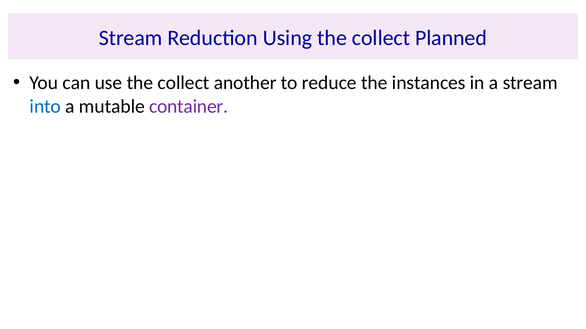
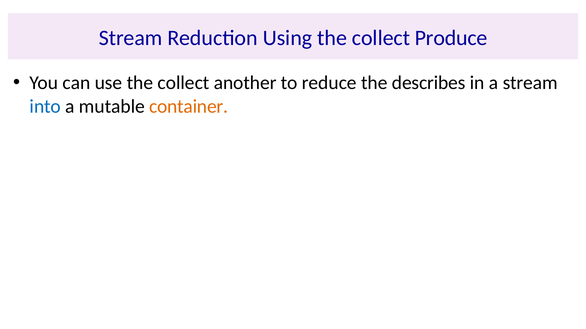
Planned: Planned -> Produce (451, 38)
instances: instances -> describes (429, 83)
container colour: purple -> orange (189, 106)
